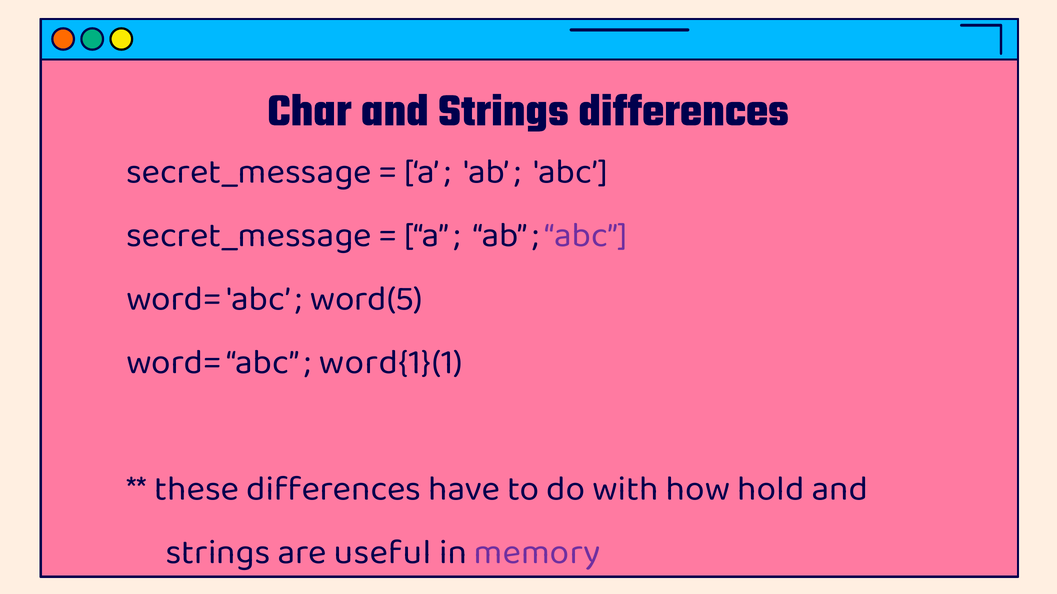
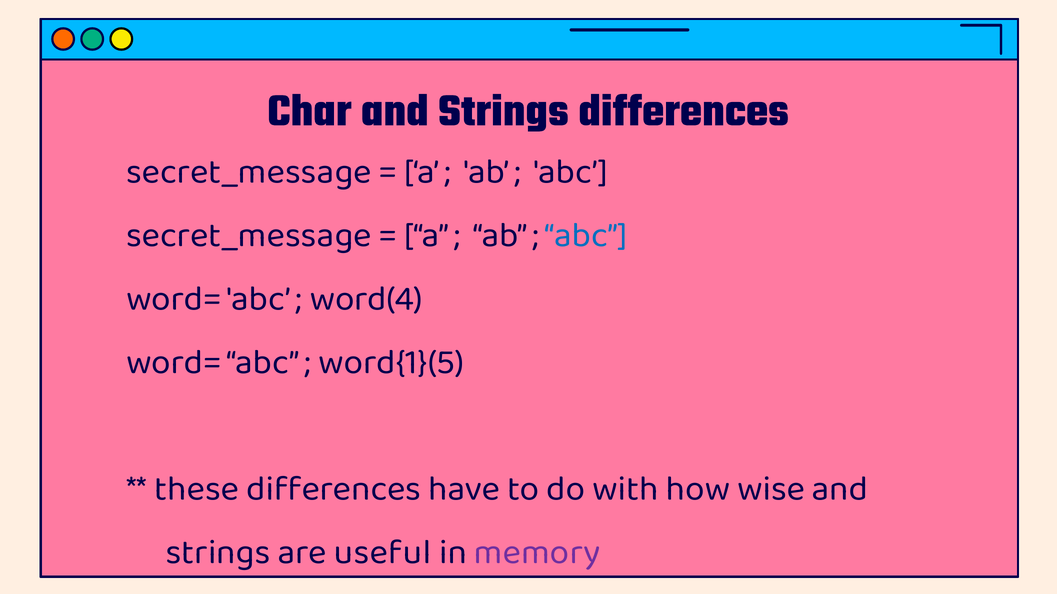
abc colour: purple -> blue (586, 235)
word(5: word(5 -> word(4 (366, 298)
word{1}(1: word{1}(1 -> word{1}(5 (391, 362)
hold: hold -> wise (771, 489)
